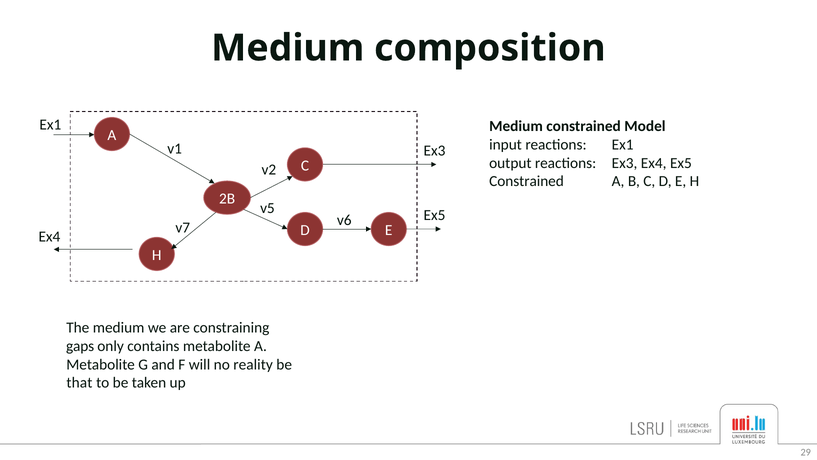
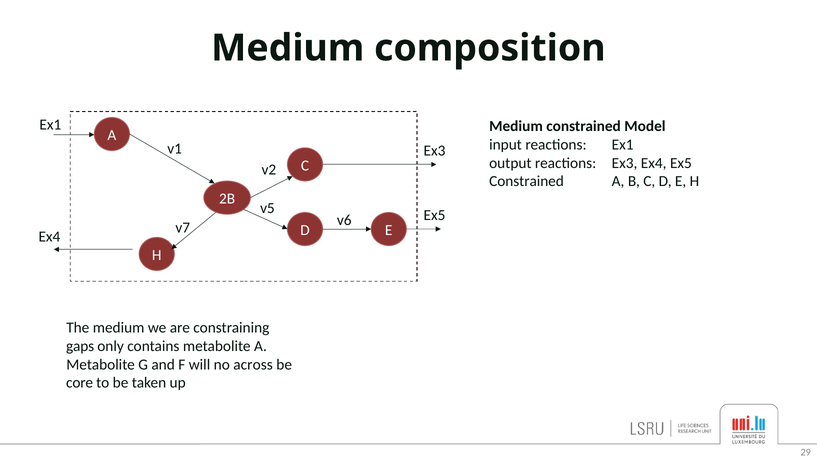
reality: reality -> across (253, 364)
that: that -> core (80, 383)
